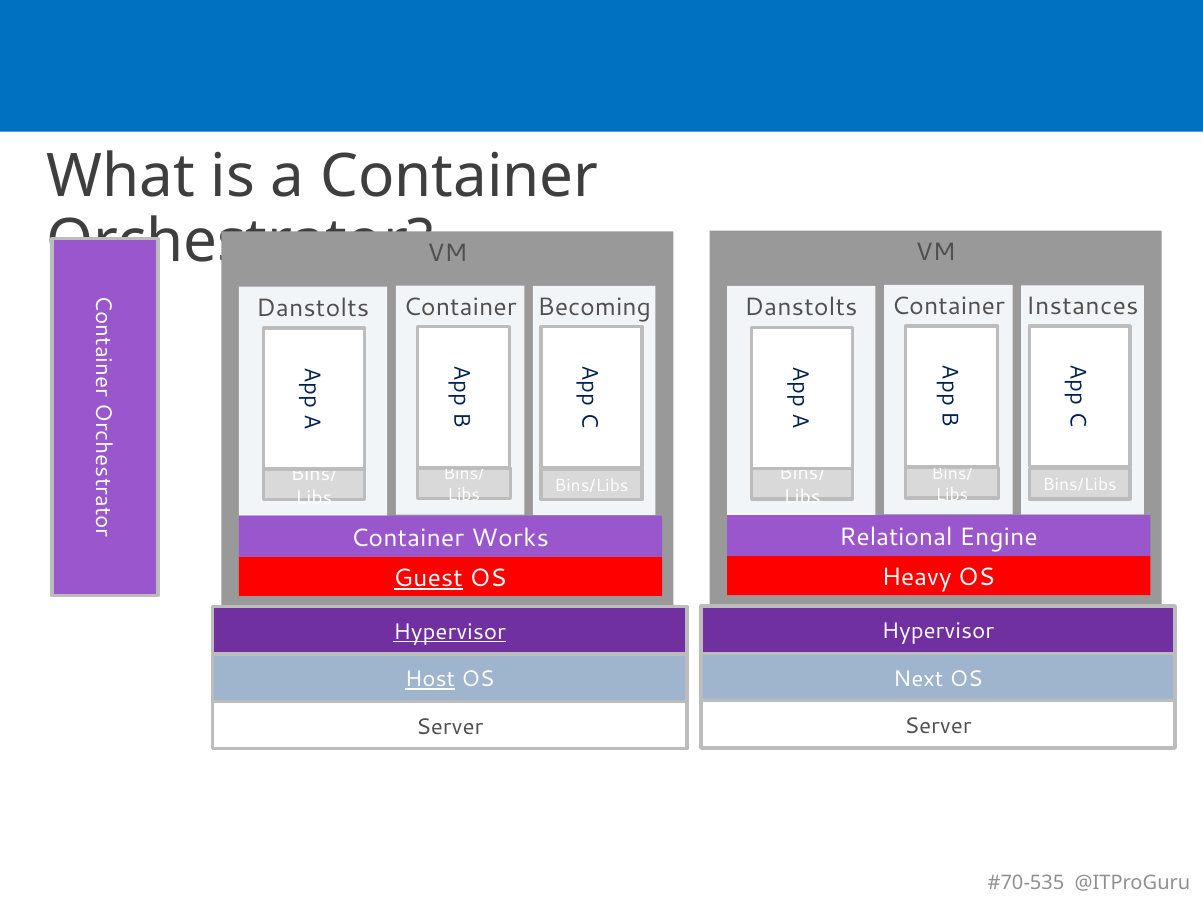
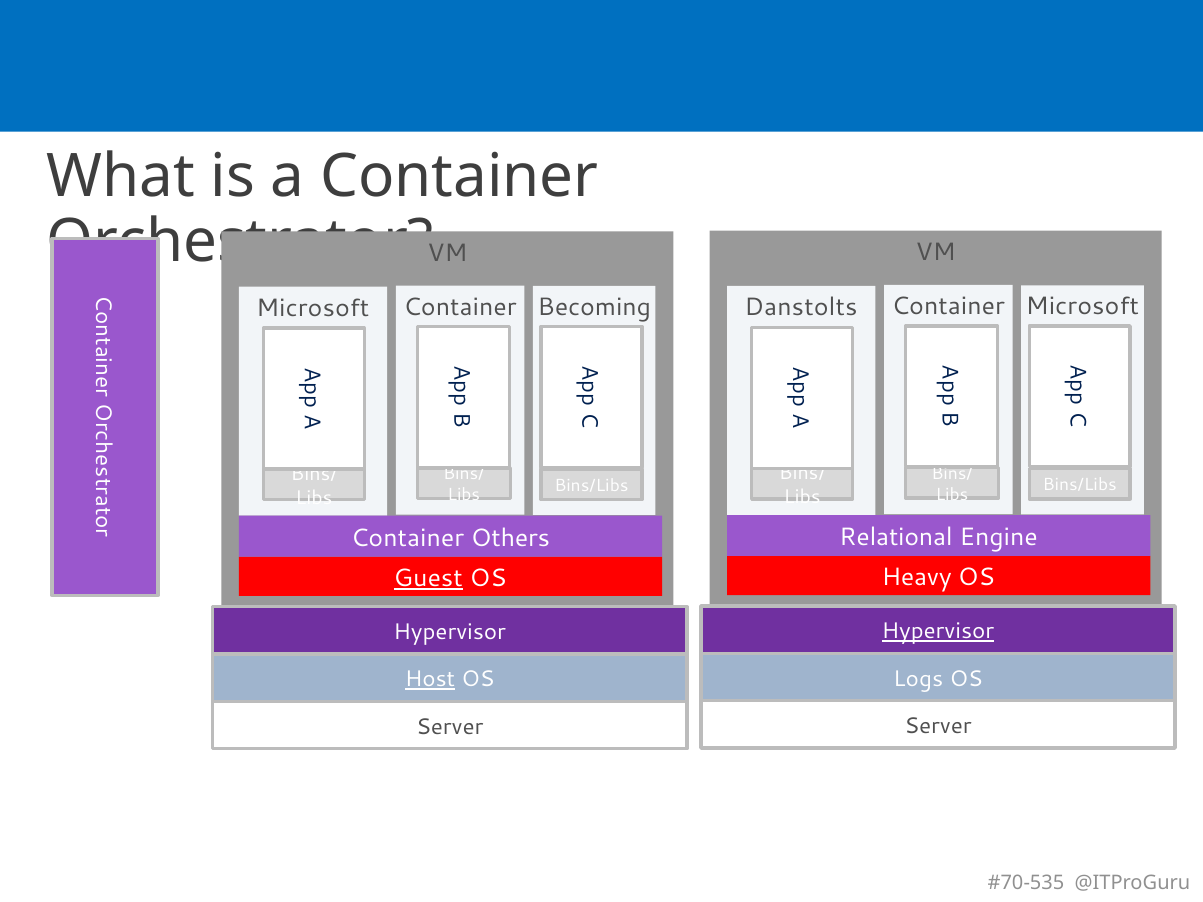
Instances: Instances -> Microsoft (1082, 307)
Danstolts: Danstolts -> Microsoft (313, 308)
Works: Works -> Others (510, 538)
Hypervisor underline: none -> present (938, 631)
Hypervisor underline: present -> none (450, 632)
Next: Next -> Logs (918, 679)
